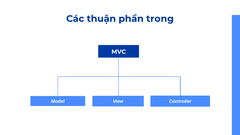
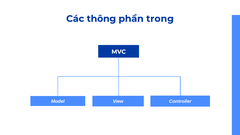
thuận: thuận -> thông (101, 19)
